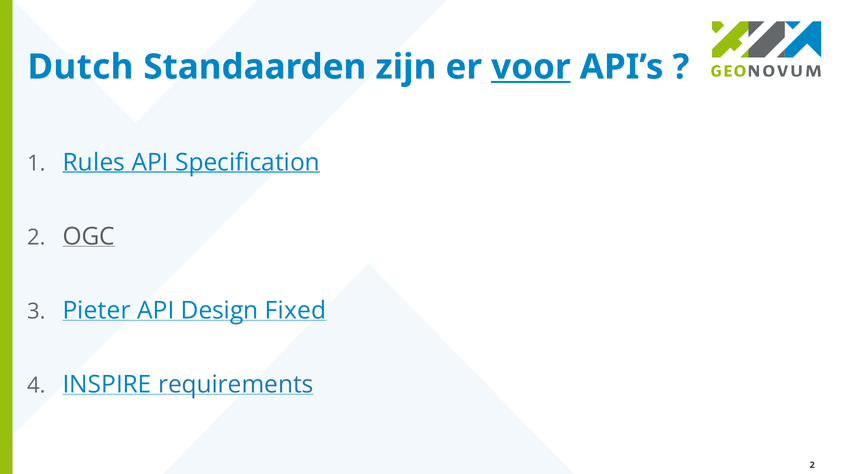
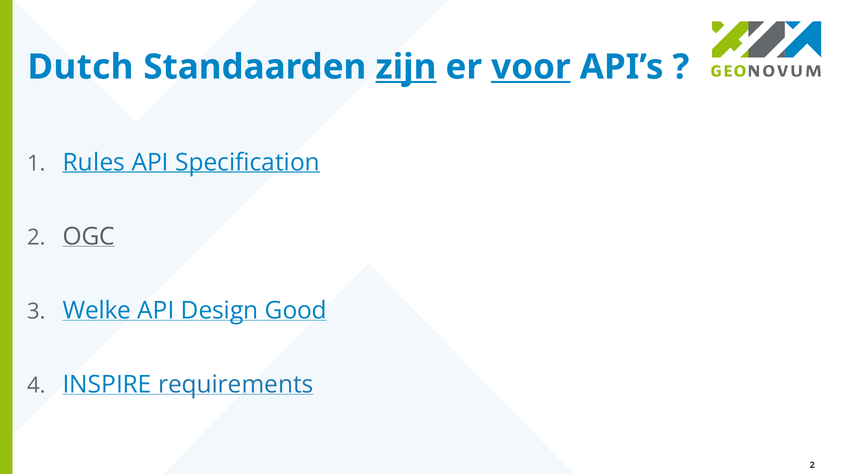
zijn underline: none -> present (406, 67)
Pieter: Pieter -> Welke (97, 310)
Fixed: Fixed -> Good (296, 310)
